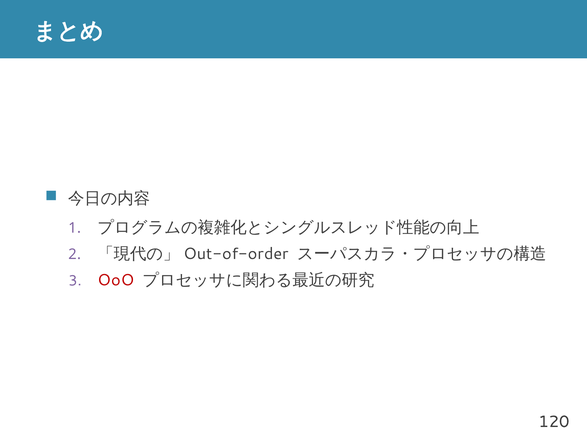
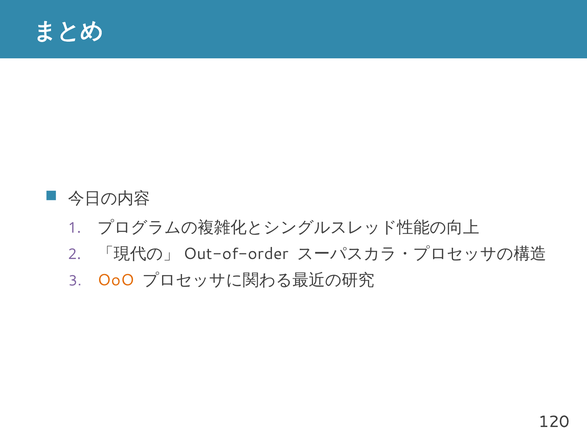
OoO colour: red -> orange (116, 280)
